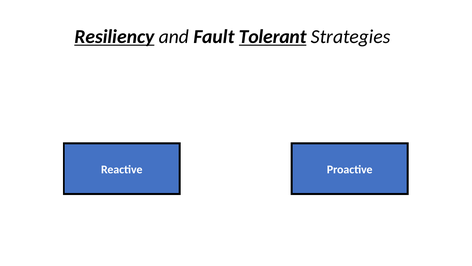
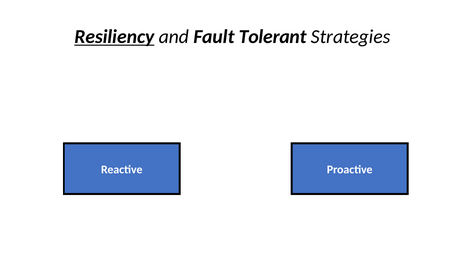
Tolerant underline: present -> none (273, 37)
